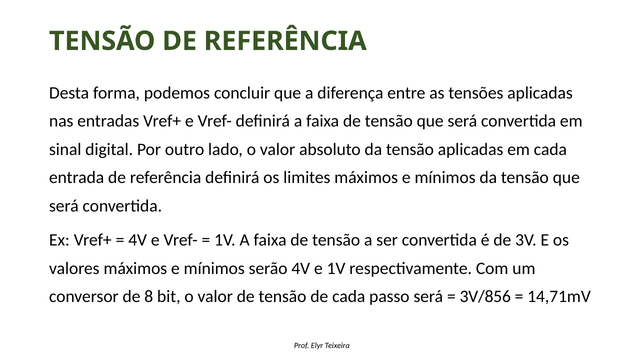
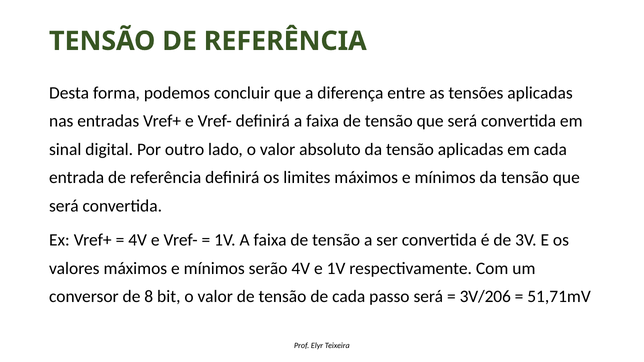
3V/856: 3V/856 -> 3V/206 (485, 297)
14,71mV: 14,71mV -> 51,71mV (559, 297)
